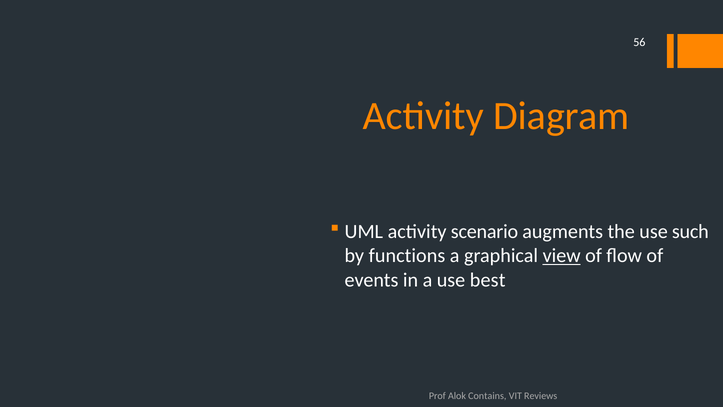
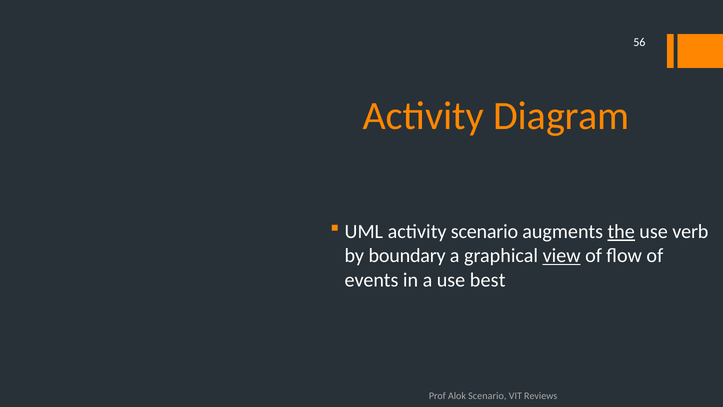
the underline: none -> present (621, 231)
such: such -> verb (690, 231)
functions: functions -> boundary (407, 256)
Alok Contains: Contains -> Scenario (487, 396)
